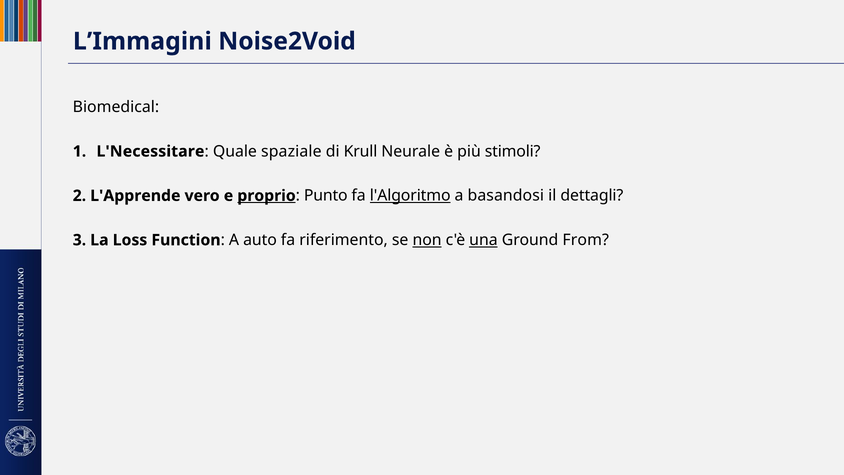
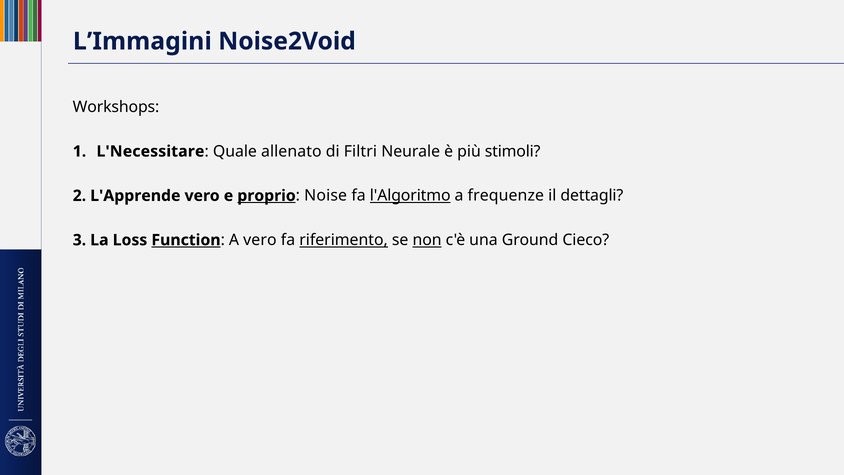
Biomedical: Biomedical -> Workshops (116, 107)
spaziale: spaziale -> allenato (291, 151)
Krull: Krull -> Filtri (360, 151)
Punto: Punto -> Noise (326, 196)
basandosi: basandosi -> frequenze (506, 196)
Function underline: none -> present (186, 240)
A auto: auto -> vero (260, 240)
riferimento underline: none -> present (344, 240)
una underline: present -> none (483, 240)
From: From -> Cieco (586, 240)
